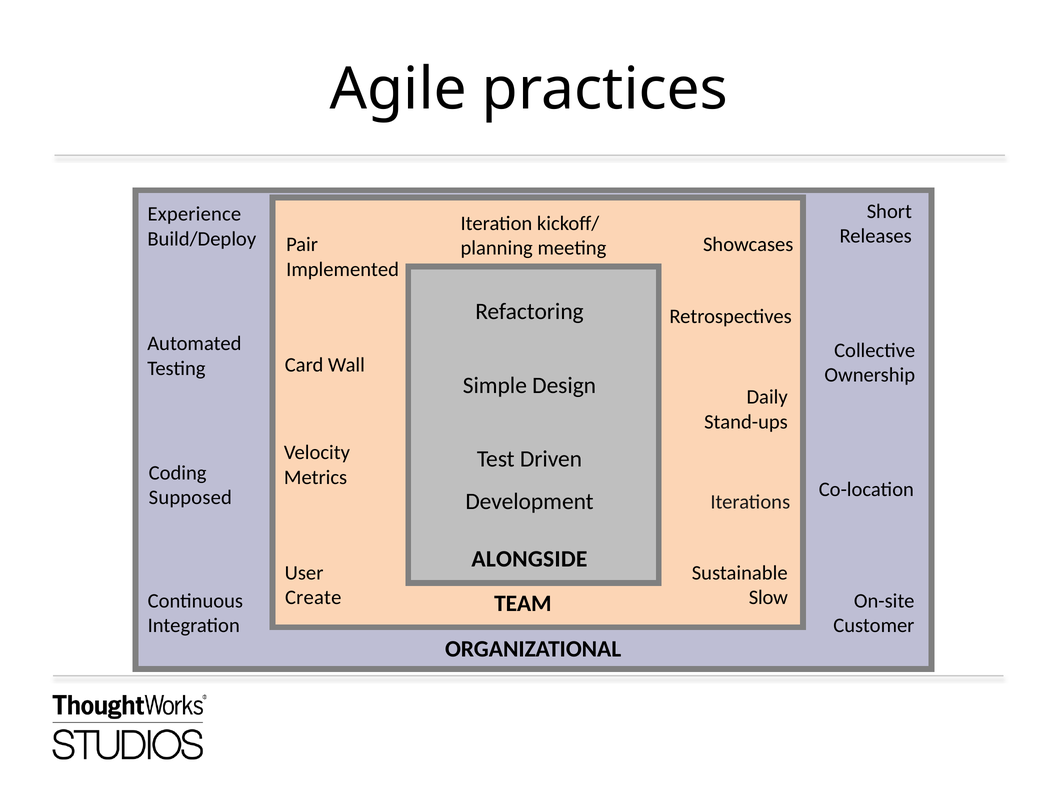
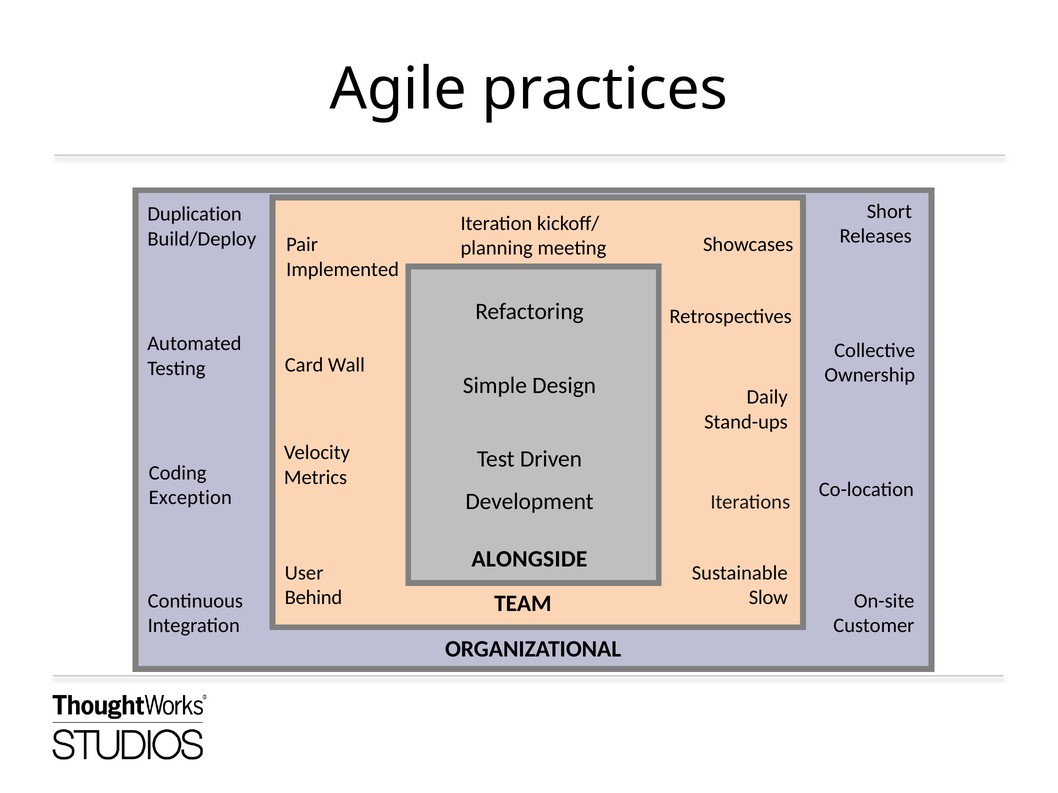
Experience: Experience -> Duplication (195, 214)
Supposed: Supposed -> Exception (190, 498)
Create: Create -> Behind (313, 598)
